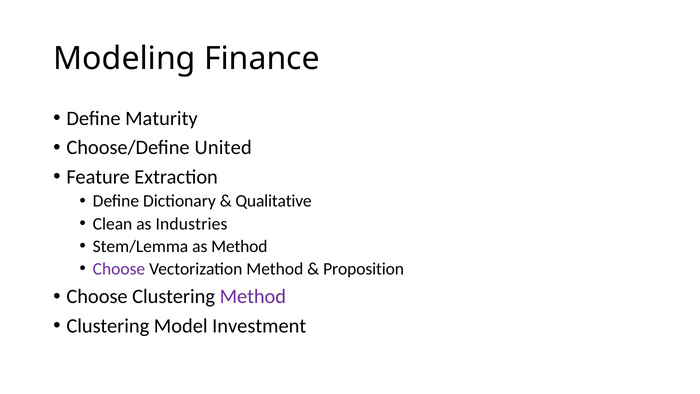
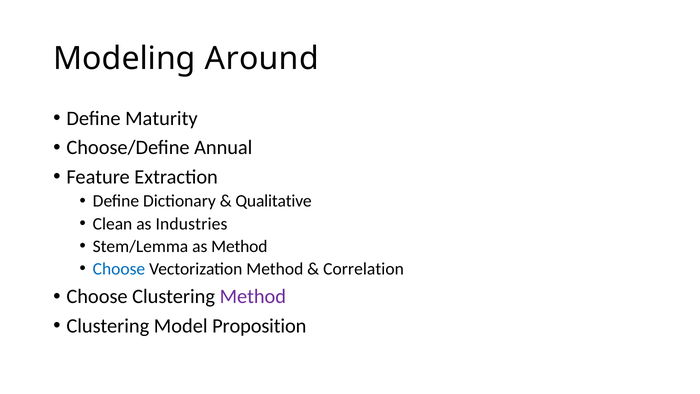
Finance: Finance -> Around (262, 59)
United: United -> Annual (223, 148)
Choose colour: purple -> blue (119, 269)
Proposition: Proposition -> Correlation (364, 269)
Investment: Investment -> Proposition (259, 326)
